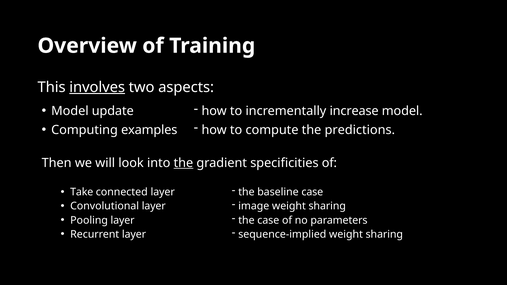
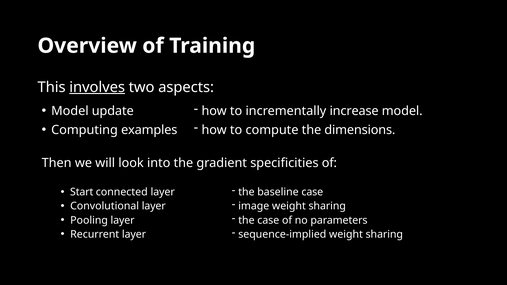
predictions: predictions -> dimensions (360, 130)
the underline: present -> none (183, 163)
Take: Take -> Start (82, 192)
